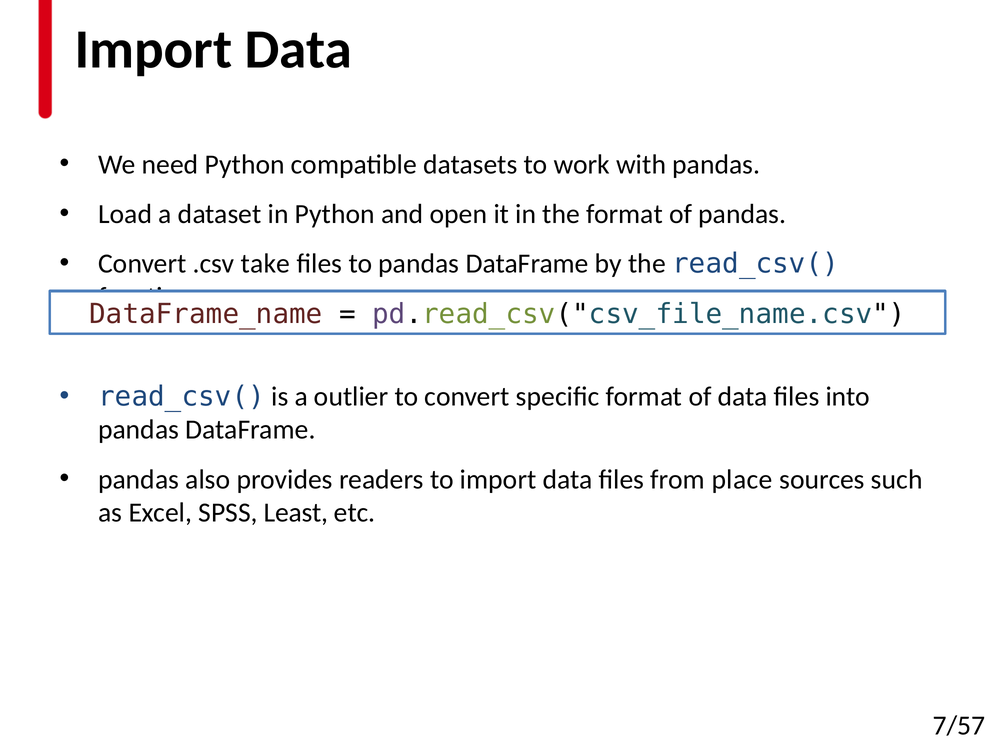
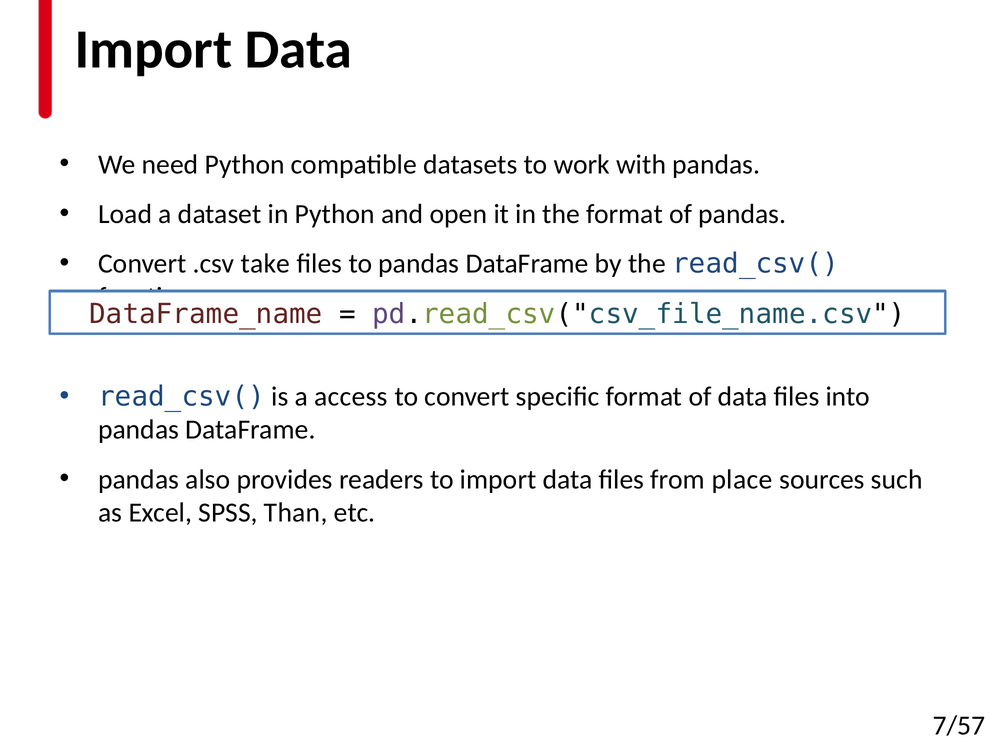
outlier: outlier -> access (351, 397)
Least: Least -> Than (296, 513)
